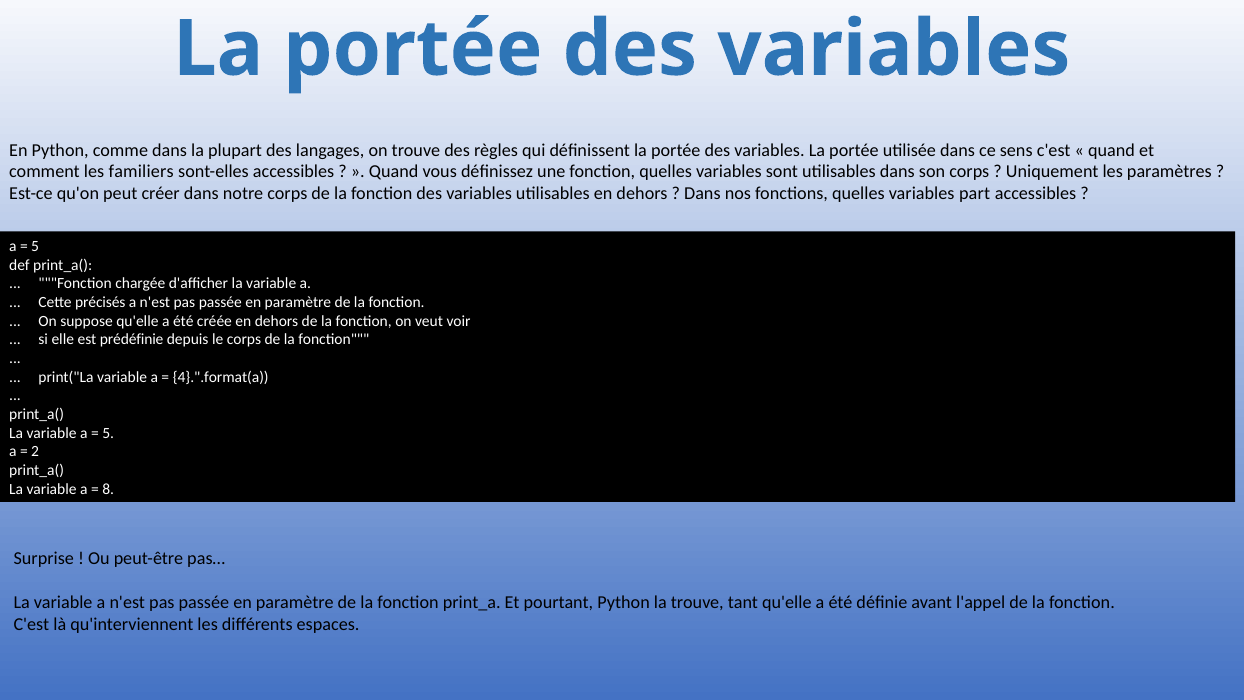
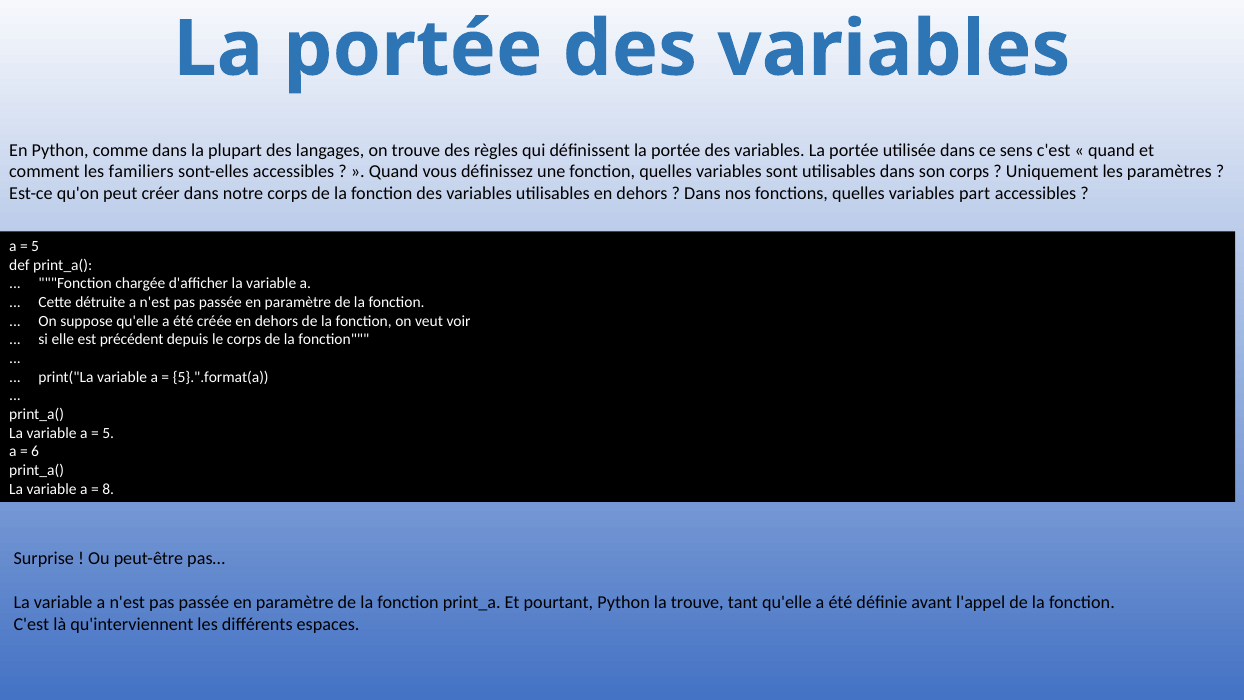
précisés: précisés -> détruite (100, 302)
prédéfinie: prédéfinie -> précédent (132, 340)
4}.".format(a: 4}.".format(a -> 5}.".format(a (221, 377)
2: 2 -> 6 (35, 452)
